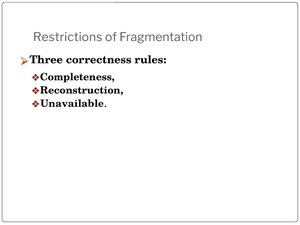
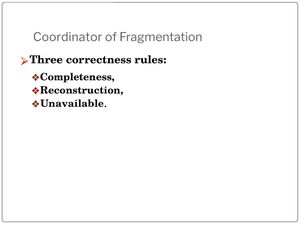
Restrictions: Restrictions -> Coordinator (68, 37)
